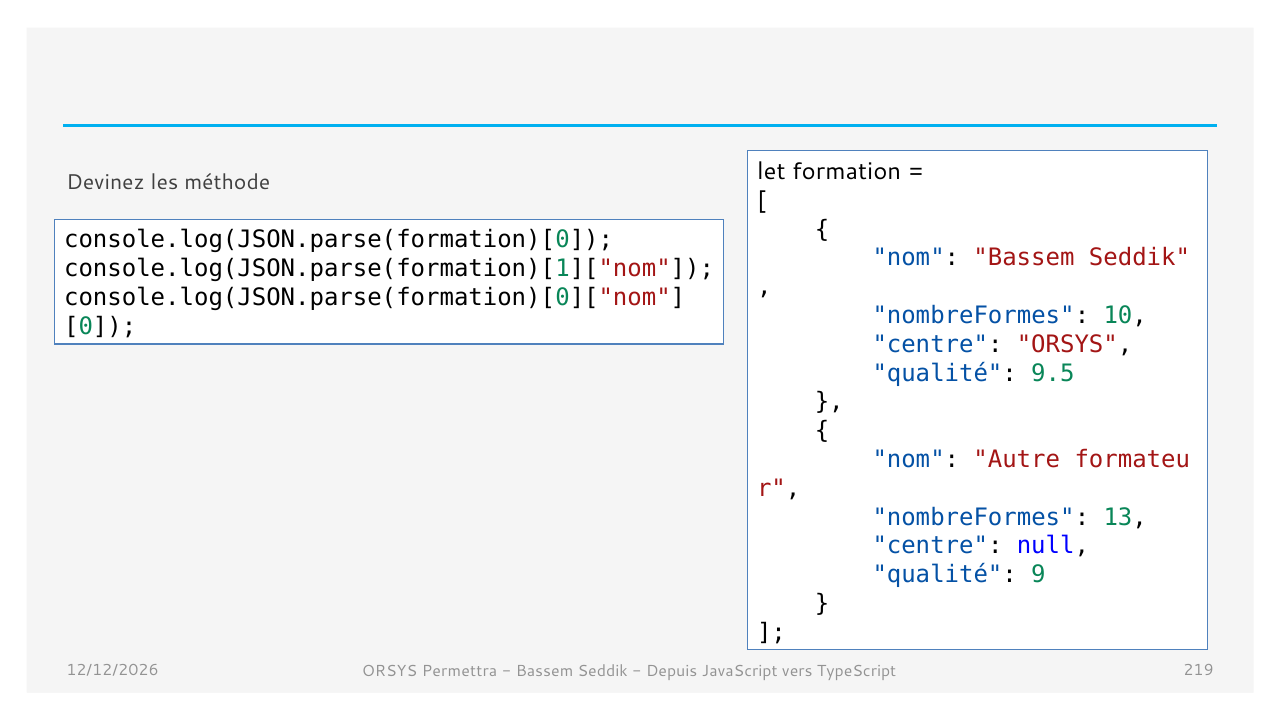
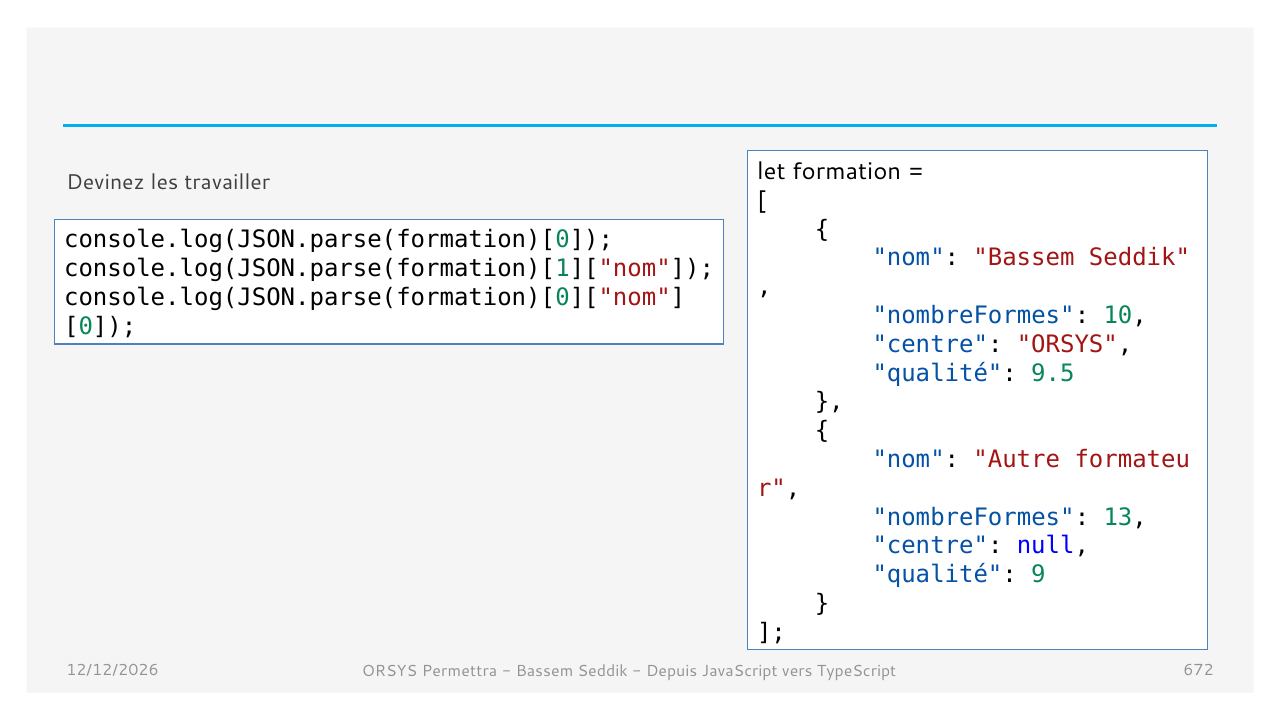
méthode: méthode -> travailler (227, 183)
219: 219 -> 672 (1199, 670)
